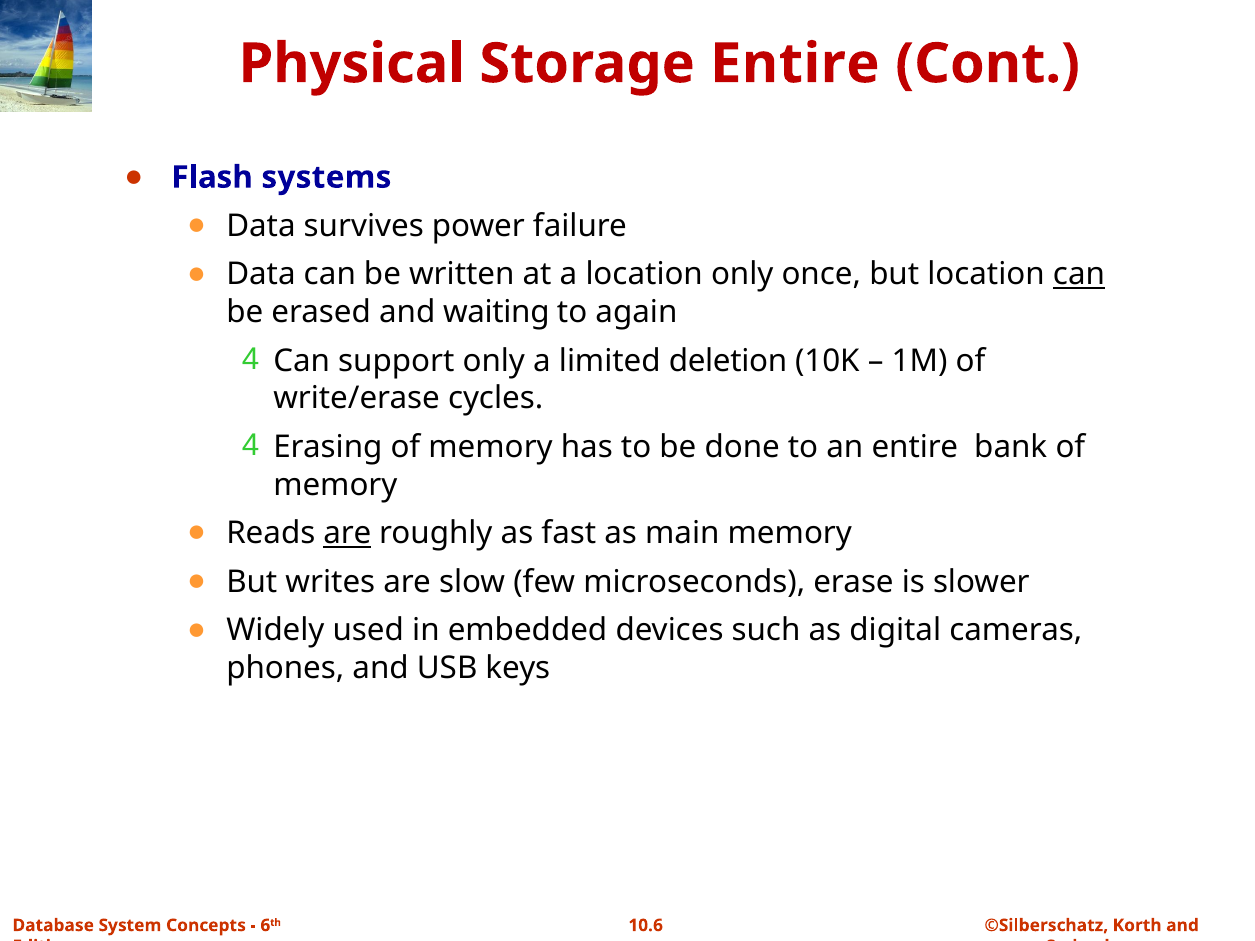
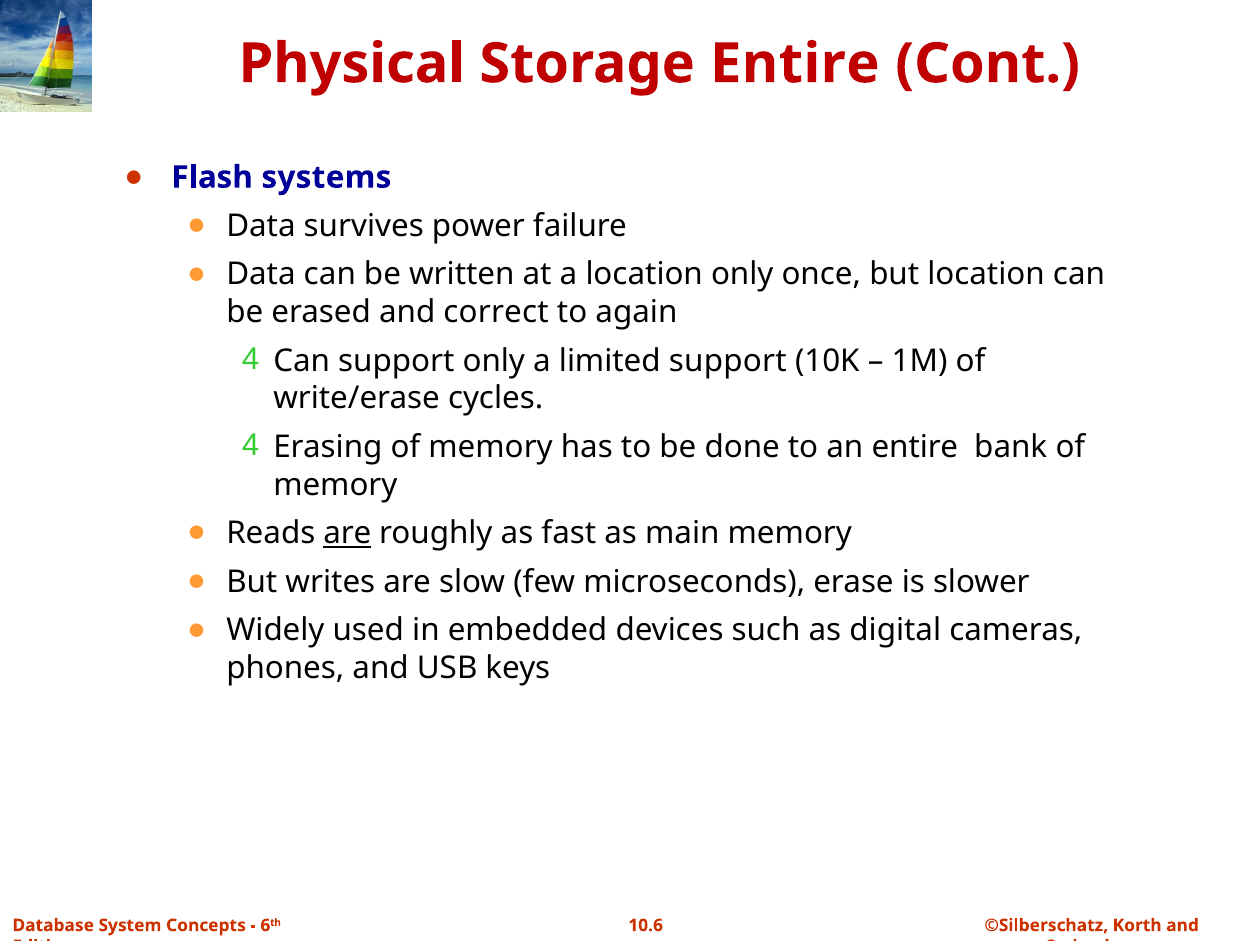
can underline: present -> none (1079, 275)
waiting: waiting -> correct (496, 312)
limited deletion: deletion -> support (728, 361)
